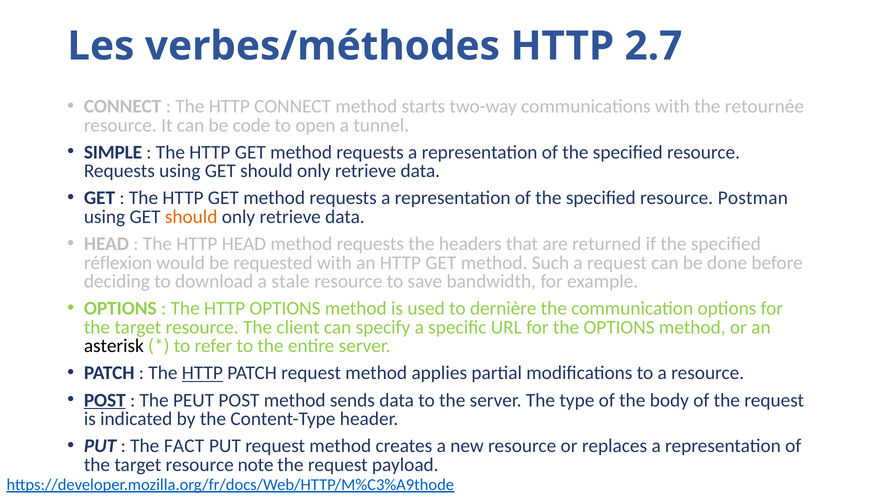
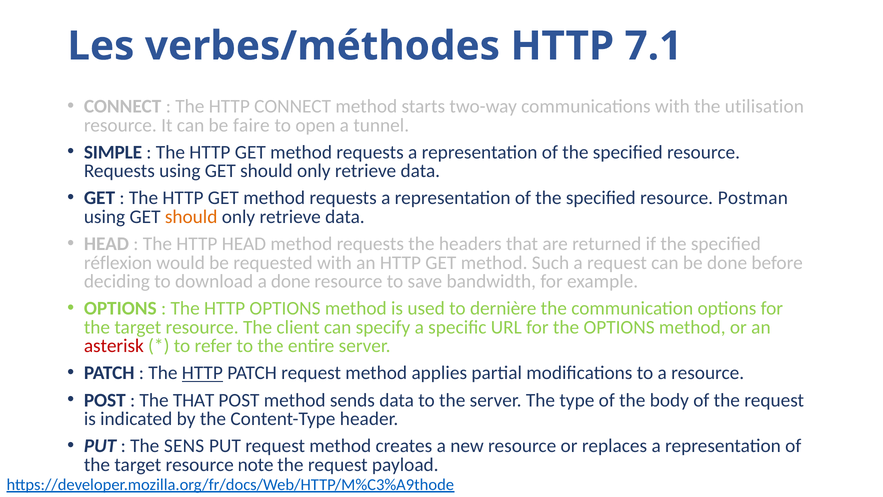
2.7: 2.7 -> 7.1 (653, 46)
retournée: retournée -> utilisation (764, 106)
code: code -> faire (251, 125)
a stale: stale -> done (291, 281)
asterisk colour: black -> red (114, 346)
POST underline: present -> none (105, 400)
The PEUT: PEUT -> THAT (194, 400)
FACT: FACT -> SENS (184, 446)
